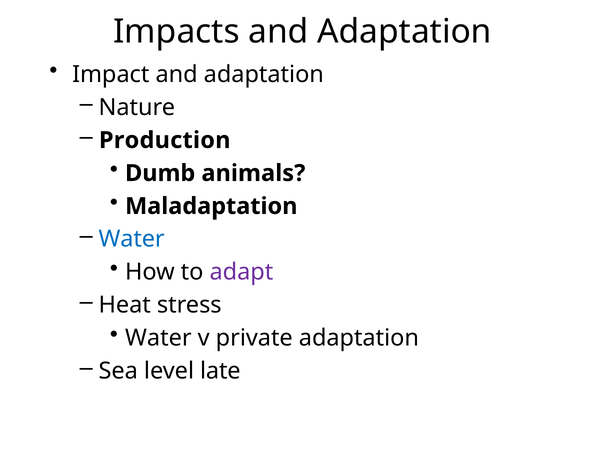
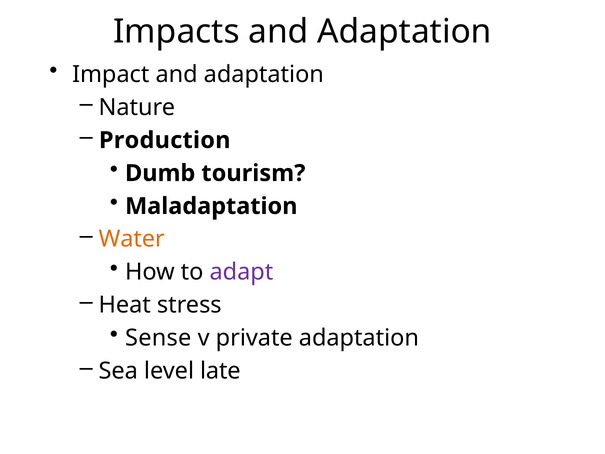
animals: animals -> tourism (253, 173)
Water colour: blue -> orange (132, 239)
Water: Water -> Sense (158, 338)
